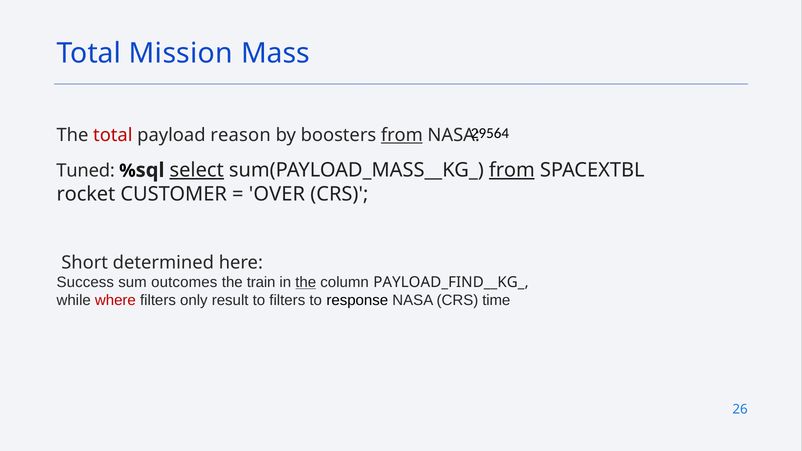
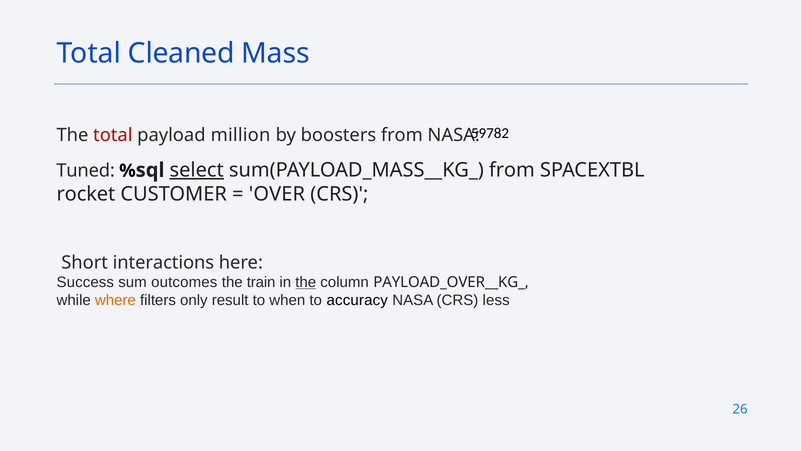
Mission: Mission -> Cleaned (181, 54)
29564: 29564 -> 59782 (490, 133)
reason: reason -> million (241, 135)
from underline: present -> none (402, 135)
from underline: present -> none (512, 170)
determined: determined -> interactions (163, 263)
PAYLOAD_FIND__KG_: PAYLOAD_FIND__KG_ -> PAYLOAD_OVER__KG_ (451, 282)
where colour: red -> orange (115, 300)
to filters: filters -> when (287, 300)
response: response -> accuracy (357, 300)
time: time -> less (496, 300)
